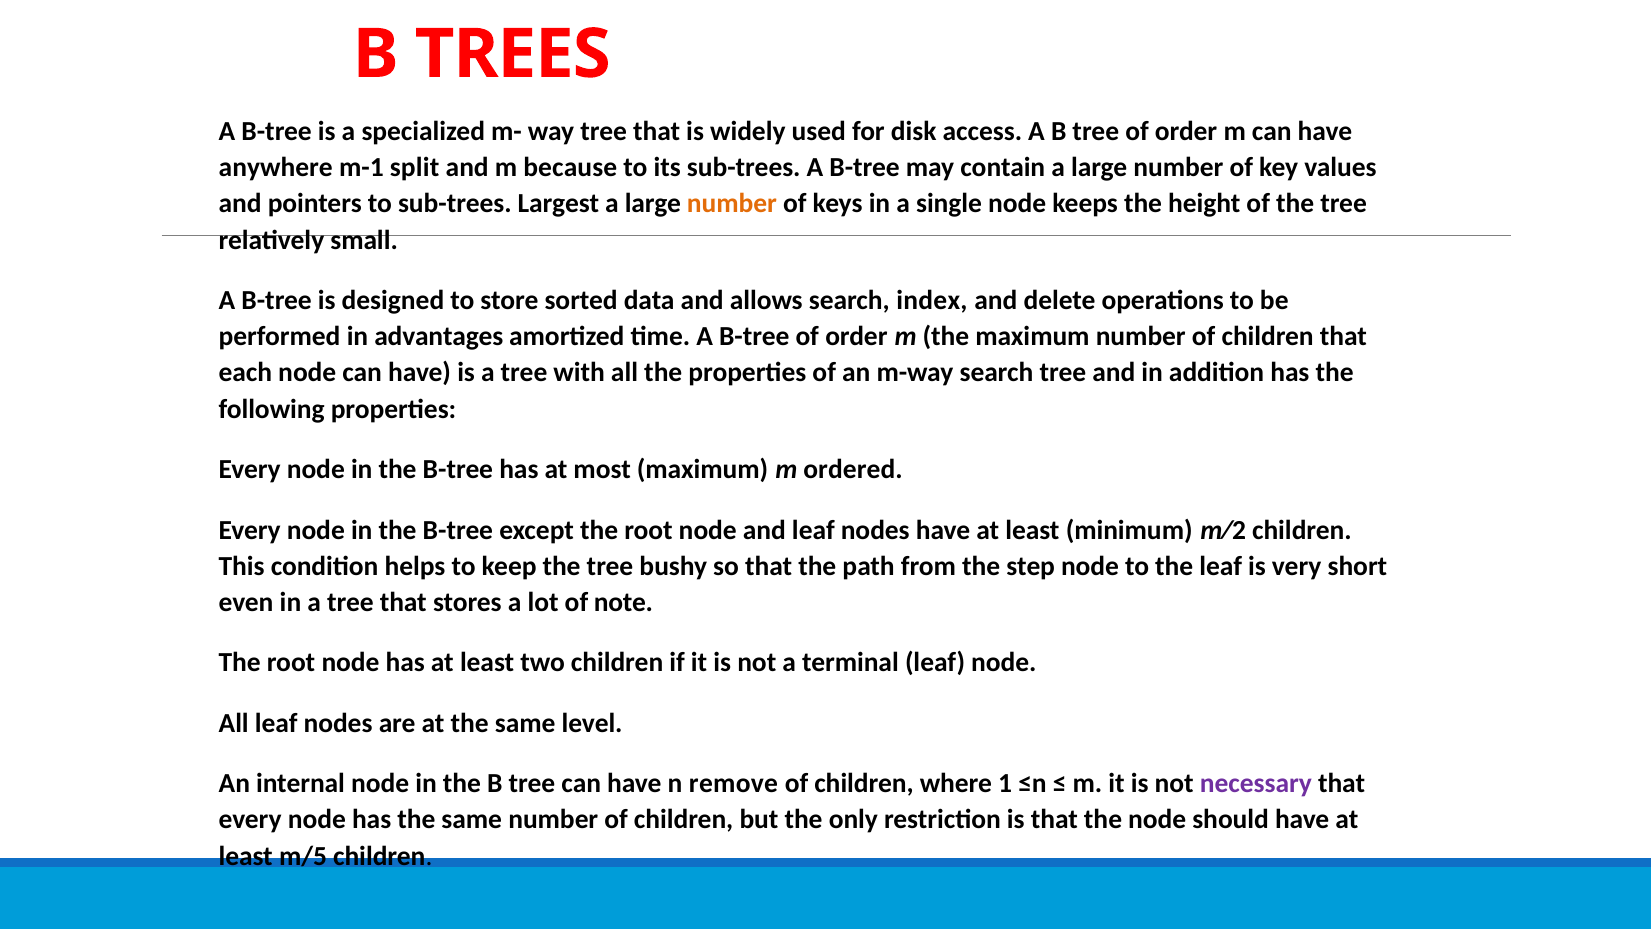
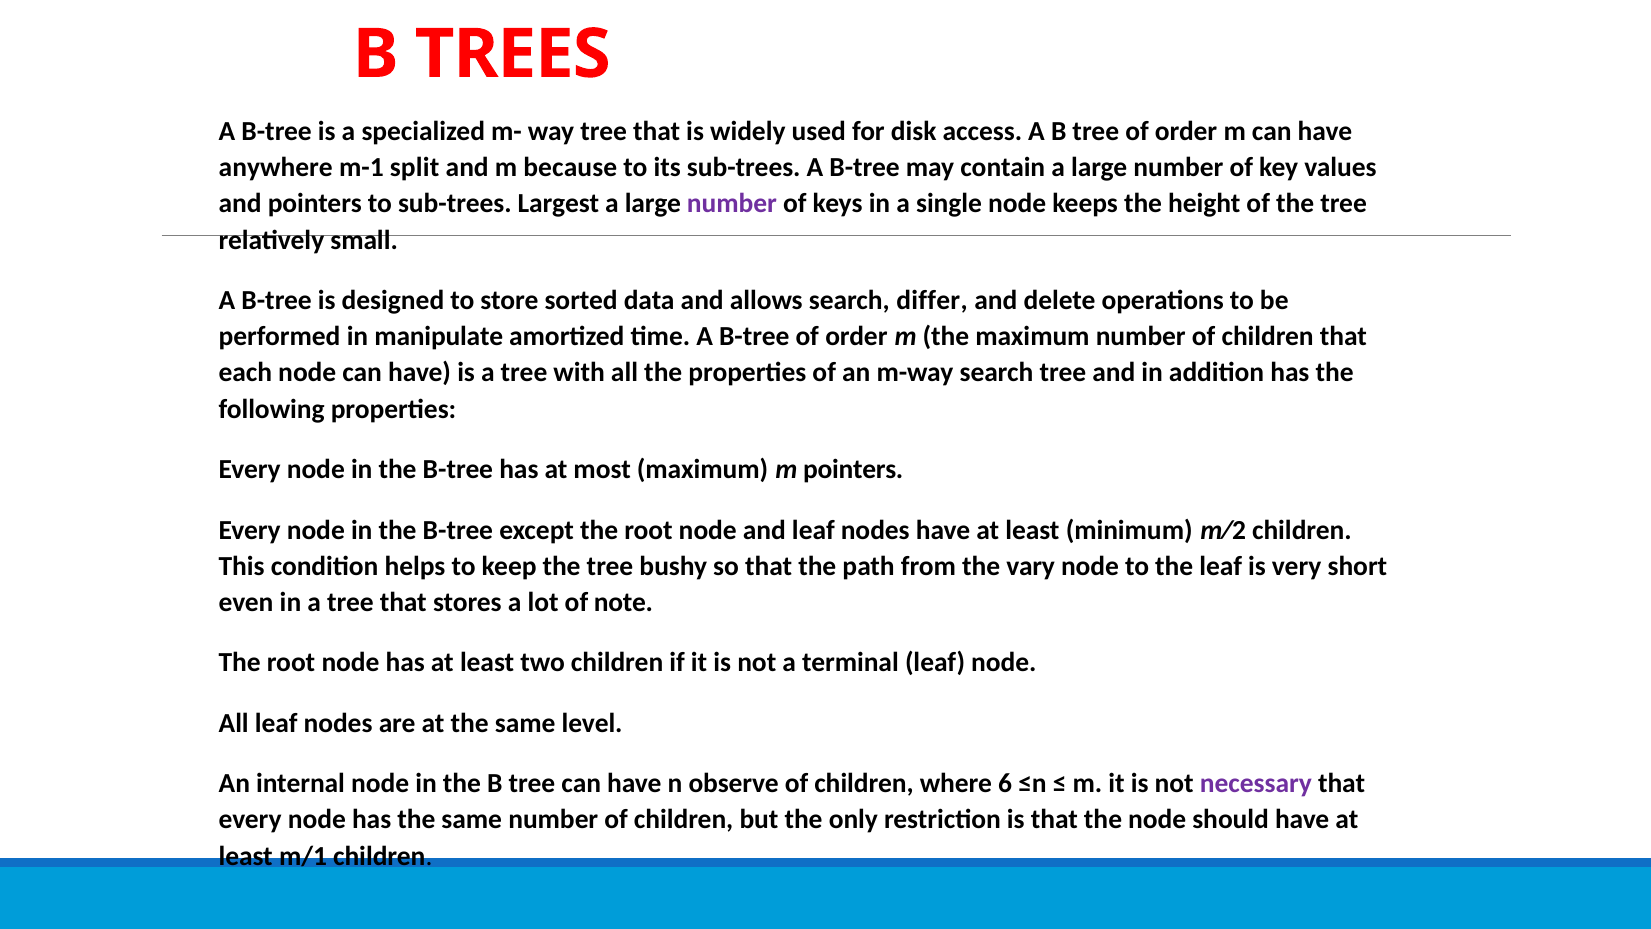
number colour: orange -> purple (732, 204)
index: index -> differ (932, 300)
advantages: advantages -> manipulate (439, 337)
m ordered: ordered -> pointers (853, 469)
step: step -> vary (1031, 566)
remove: remove -> observe (734, 783)
1: 1 -> 6 (1005, 783)
m/5: m/5 -> m/1 (303, 856)
